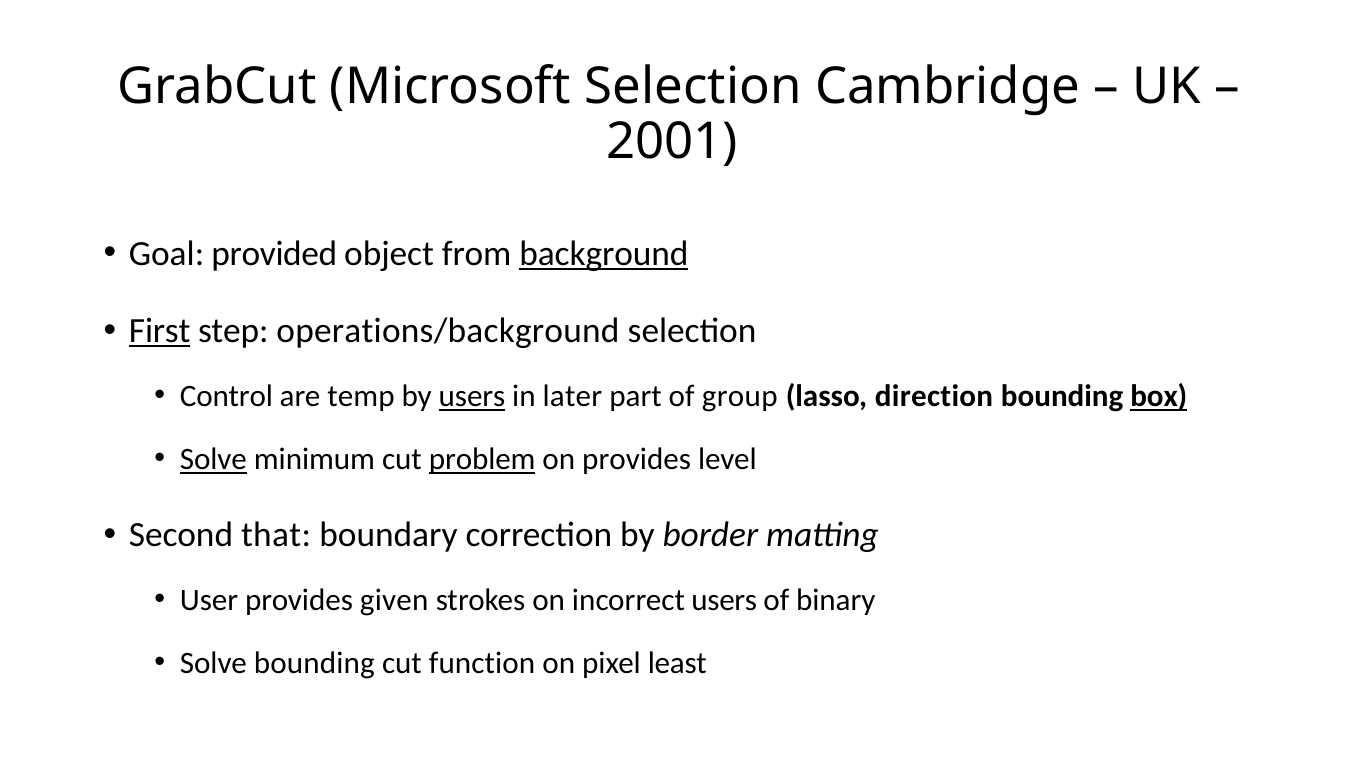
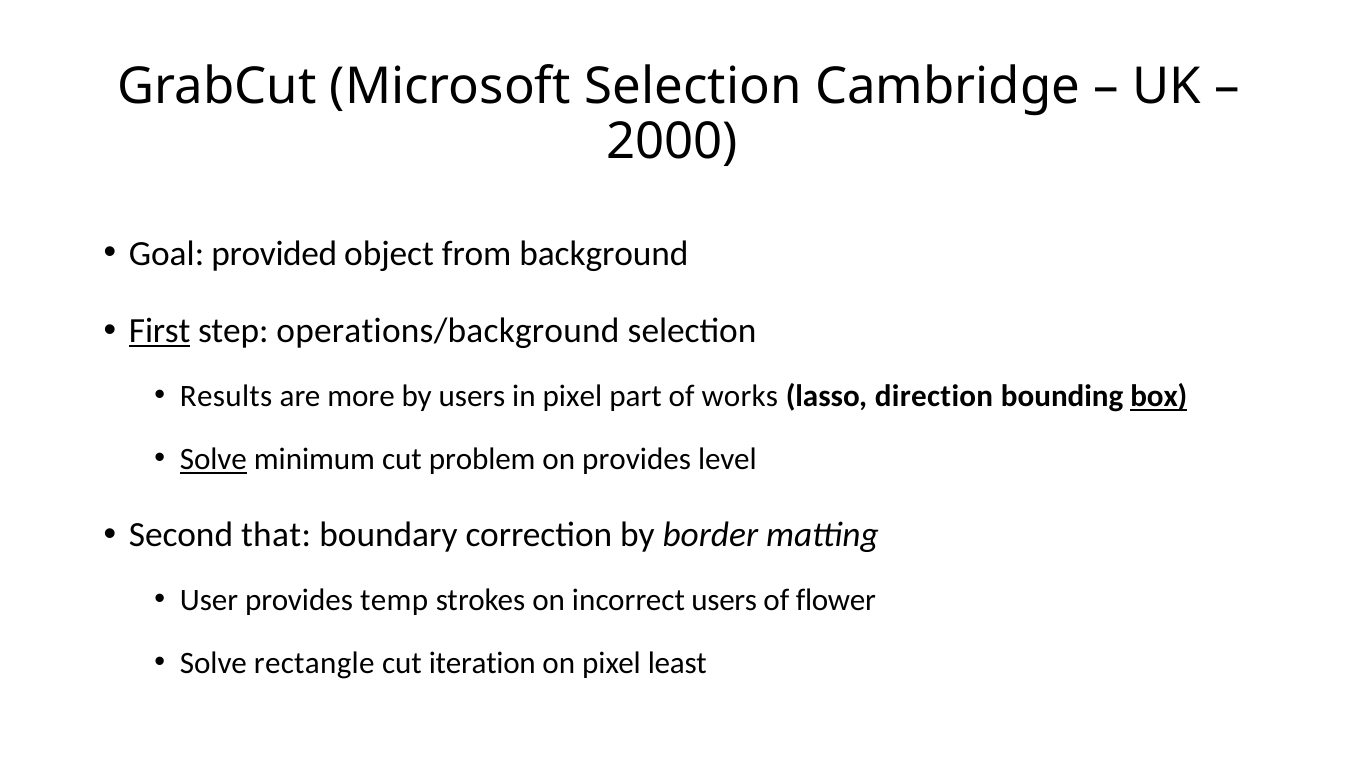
2001: 2001 -> 2000 (672, 142)
background underline: present -> none (604, 253)
Control: Control -> Results (226, 396)
temp: temp -> more (361, 396)
users underline: present -> none (472, 396)
in later: later -> pixel (572, 396)
group: group -> works (740, 396)
problem underline: present -> none (482, 459)
given: given -> temp (394, 600)
binary: binary -> flower (836, 600)
Solve bounding: bounding -> rectangle (314, 663)
function: function -> iteration (482, 663)
